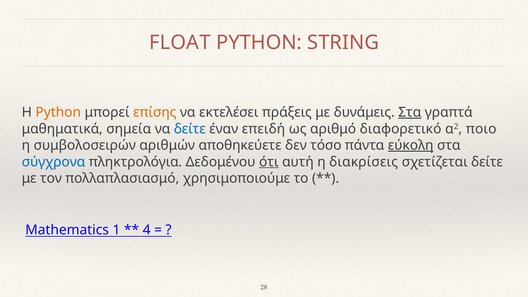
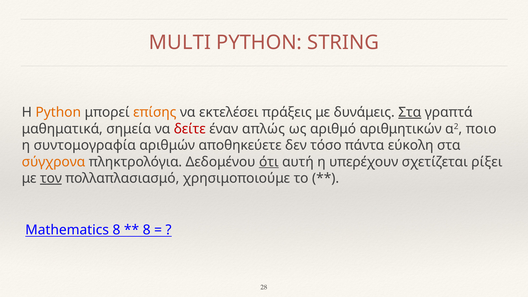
FLOAT: FLOAT -> MULTI (180, 43)
δείτε colour: blue -> red (190, 129)
επειδή: επειδή -> απλώς (263, 129)
διαφορετικό: διαφορετικό -> αριθμητικών (401, 129)
συμβολοσειρών: συμβολοσειρών -> συντομογραφία (85, 145)
εύκολη underline: present -> none (411, 145)
σύγχρονα colour: blue -> orange (54, 162)
διακρίσεις: διακρίσεις -> υπερέχουν (364, 162)
σχετίζεται δείτε: δείτε -> ρίξει (487, 162)
τον underline: none -> present (51, 178)
Μathematics 1: 1 -> 8 (116, 230)
4: 4 -> 8 (147, 230)
